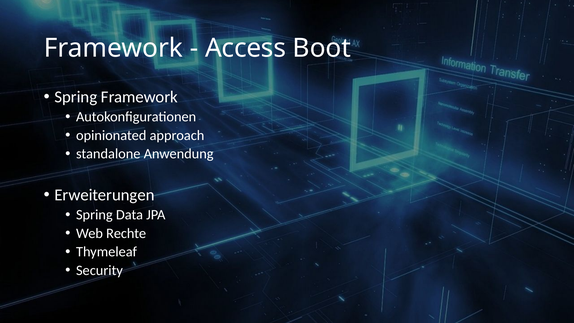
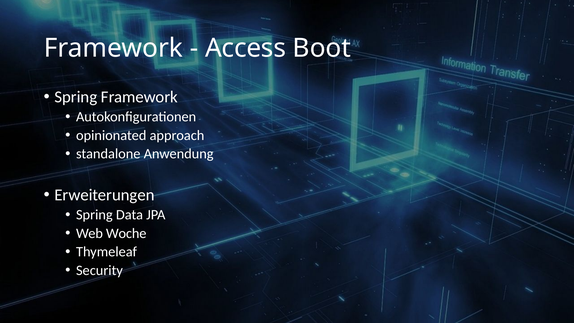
Rechte: Rechte -> Woche (126, 233)
